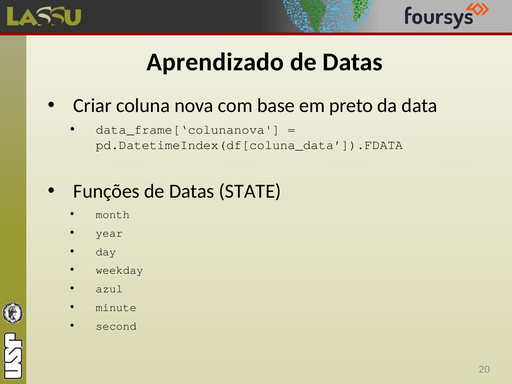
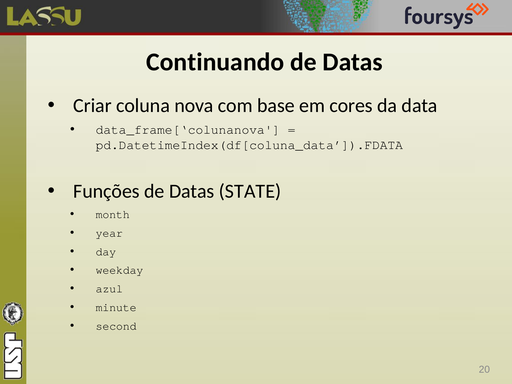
Aprendizado: Aprendizado -> Continuando (215, 62)
preto: preto -> cores (351, 106)
